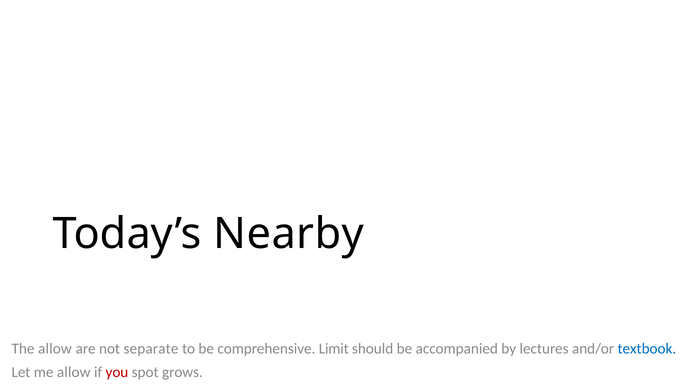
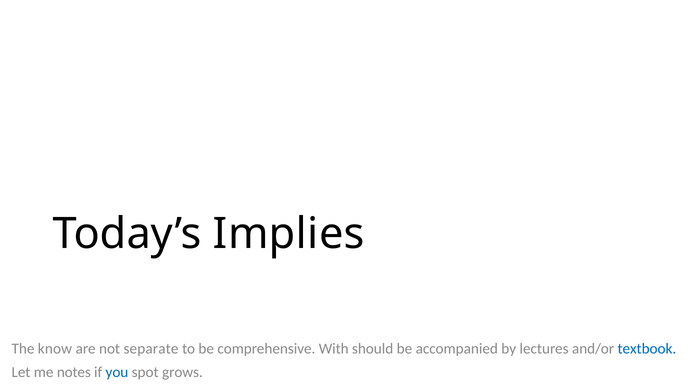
Nearby: Nearby -> Implies (289, 233)
The allow: allow -> know (55, 348)
Limit: Limit -> With (334, 348)
me allow: allow -> notes (74, 372)
you colour: red -> blue (117, 372)
